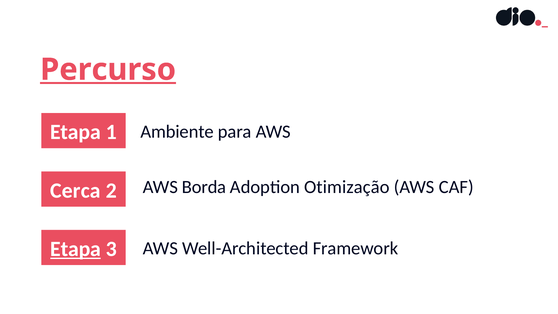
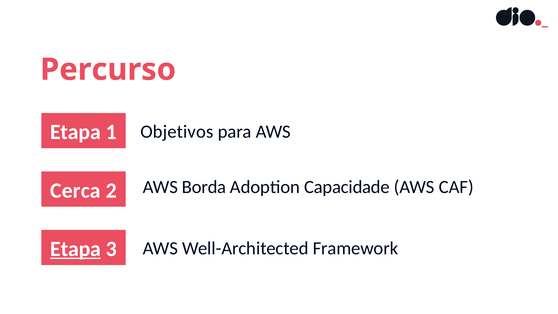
Percurso underline: present -> none (108, 70)
Ambiente: Ambiente -> Objetivos (177, 132)
Otimização: Otimização -> Capacidade (347, 187)
